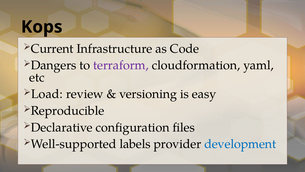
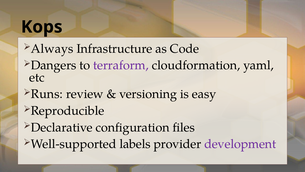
Current: Current -> Always (52, 49)
Load: Load -> Runs (47, 94)
development colour: blue -> purple (240, 144)
